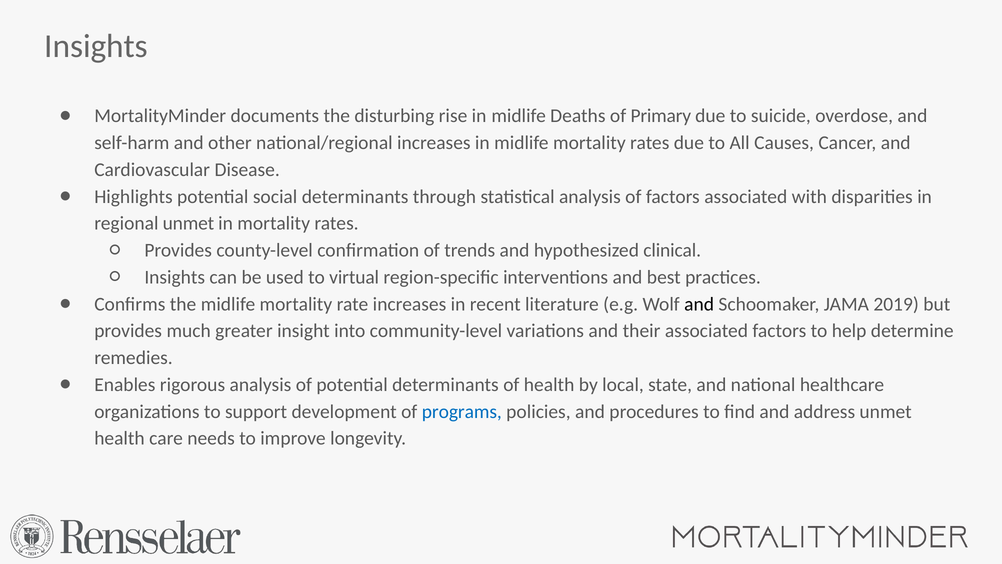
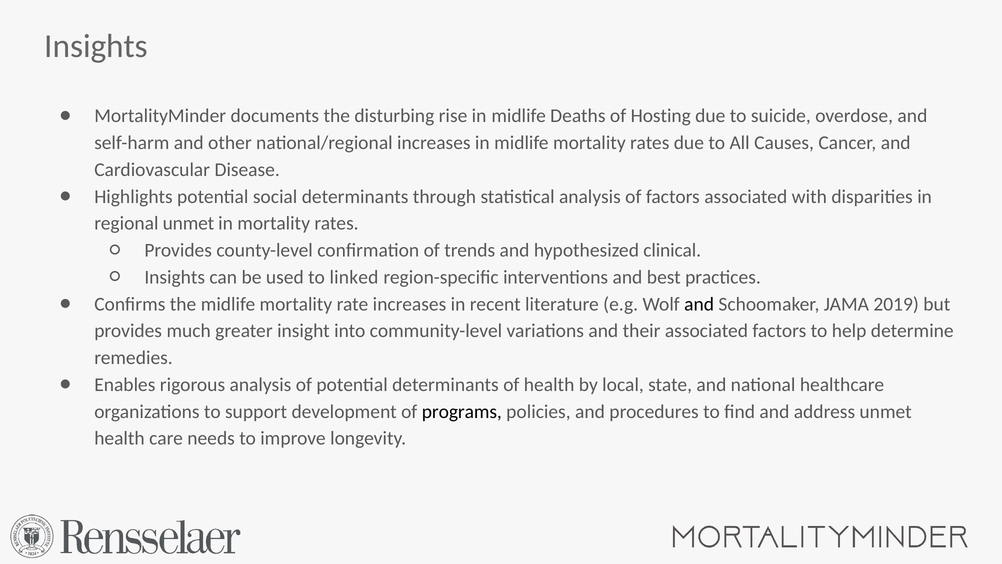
Primary: Primary -> Hosting (661, 116)
virtual: virtual -> linked (354, 277)
programs colour: blue -> black (462, 411)
